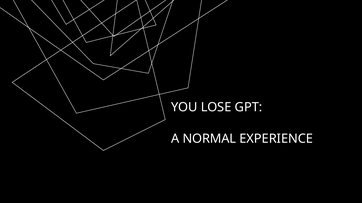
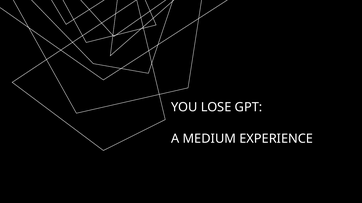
NORMAL: NORMAL -> MEDIUM (209, 139)
